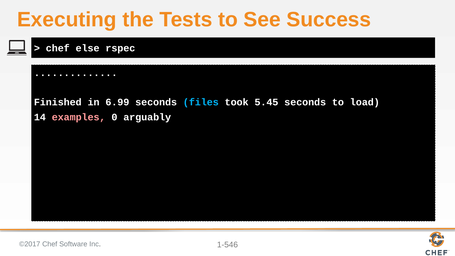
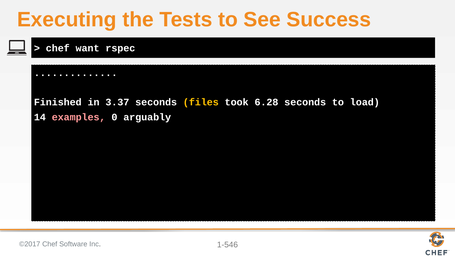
else: else -> want (88, 48)
6.99: 6.99 -> 3.37 (117, 102)
files colour: light blue -> yellow (201, 102)
5.45: 5.45 -> 6.28 (266, 102)
